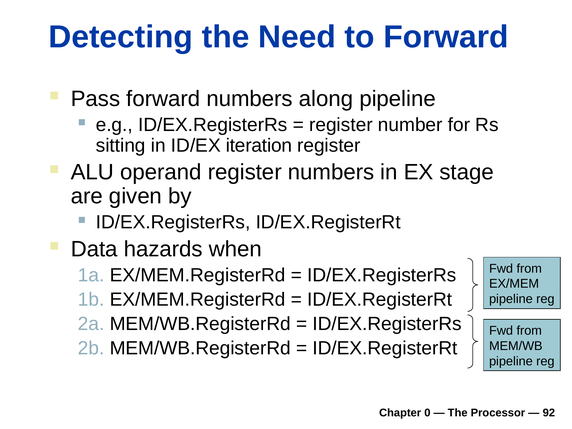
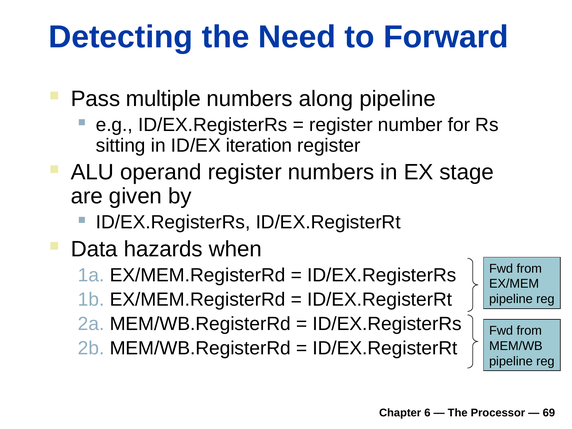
Pass forward: forward -> multiple (163, 99)
0: 0 -> 6 (427, 413)
92: 92 -> 69 (549, 413)
